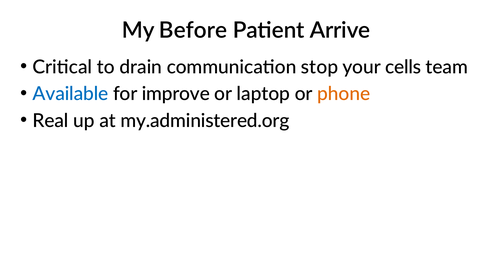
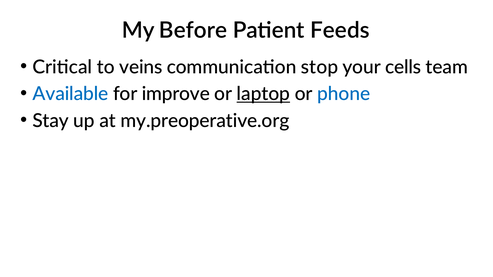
Arrive: Arrive -> Feeds (340, 31)
drain: drain -> veins (141, 67)
laptop underline: none -> present (263, 94)
phone colour: orange -> blue (344, 94)
Real: Real -> Stay (51, 121)
my.administered.org: my.administered.org -> my.preoperative.org (205, 121)
